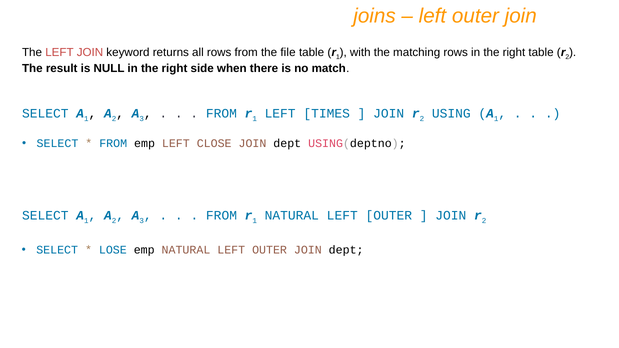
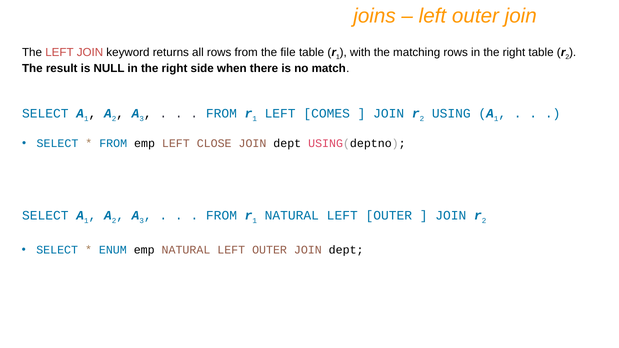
TIMES: TIMES -> COMES (327, 114)
LOSE: LOSE -> ENUM (113, 250)
